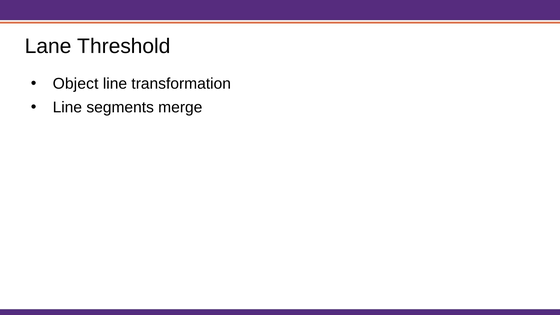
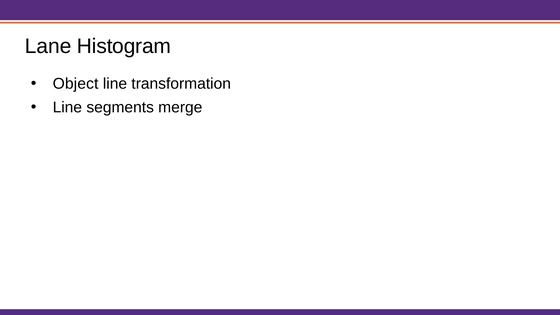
Threshold: Threshold -> Histogram (124, 46)
